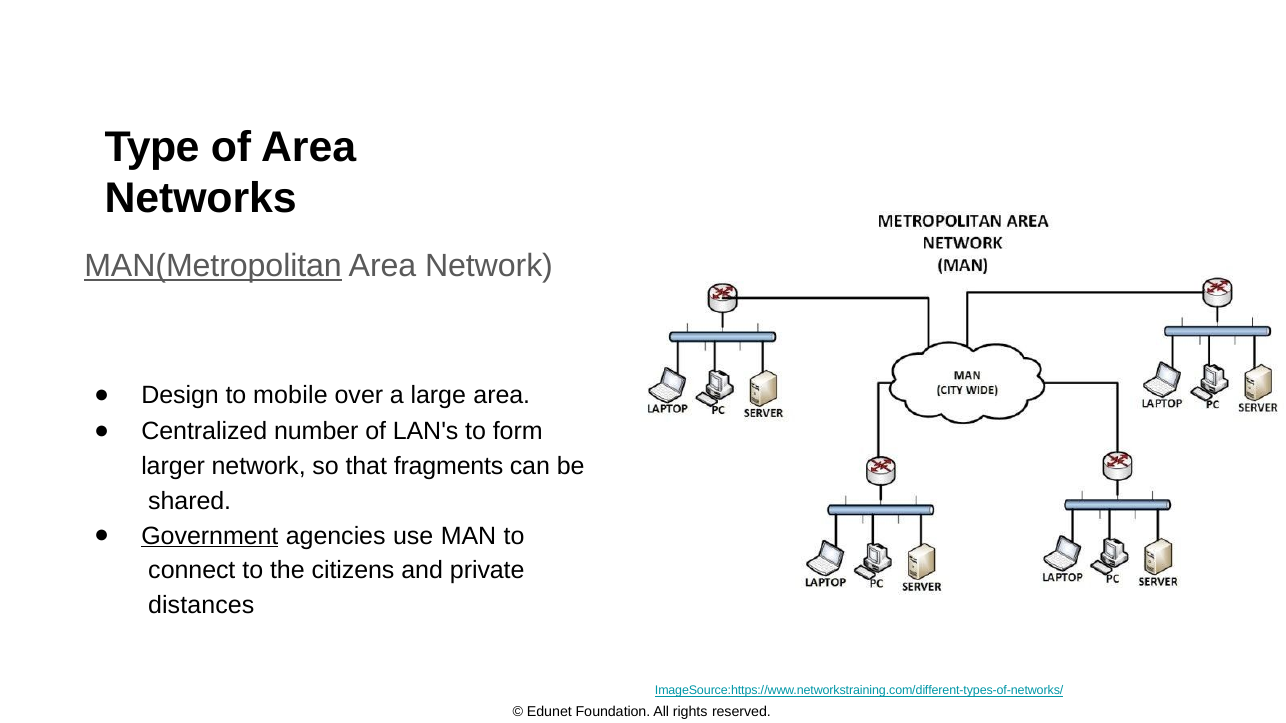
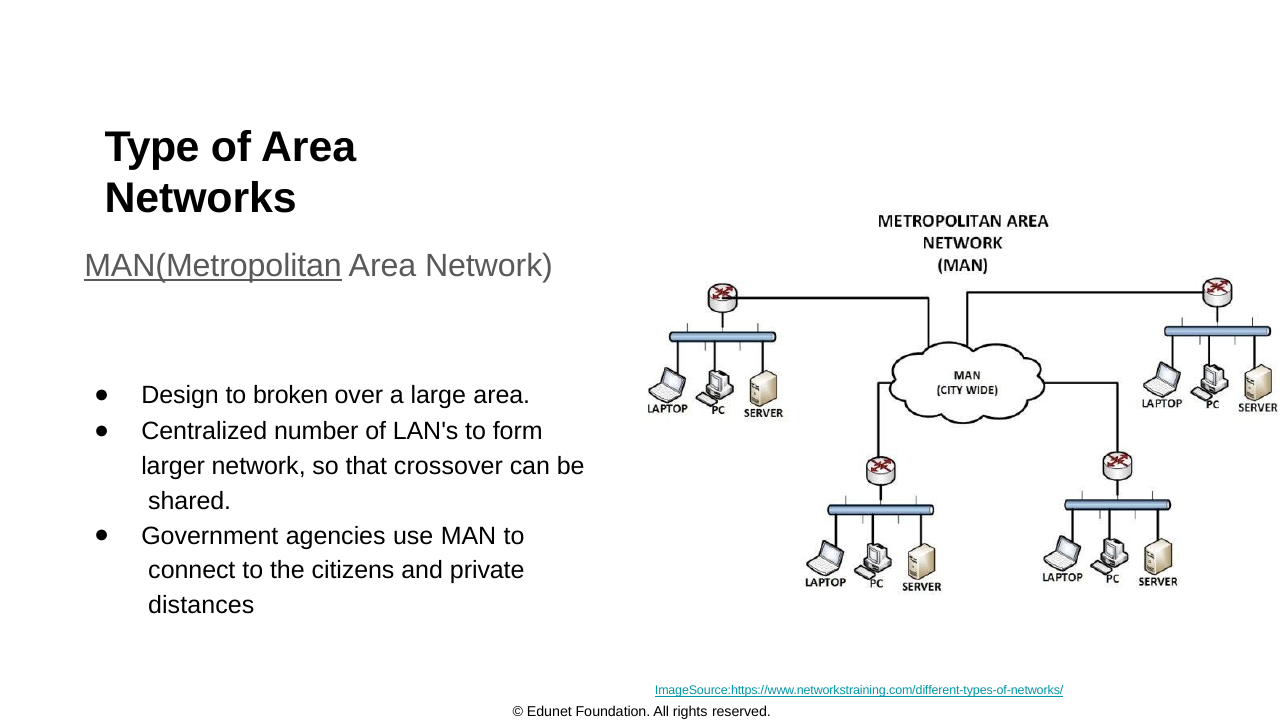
mobile: mobile -> broken (291, 395)
fragments: fragments -> crossover (448, 467)
Government underline: present -> none (210, 536)
